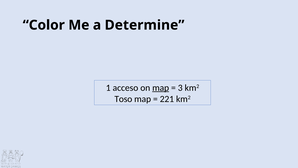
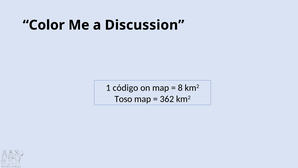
Determine: Determine -> Discussion (145, 25)
acceso: acceso -> código (125, 88)
map underline: present -> none (161, 88)
3: 3 -> 8 (180, 88)
221: 221 -> 362 (167, 99)
